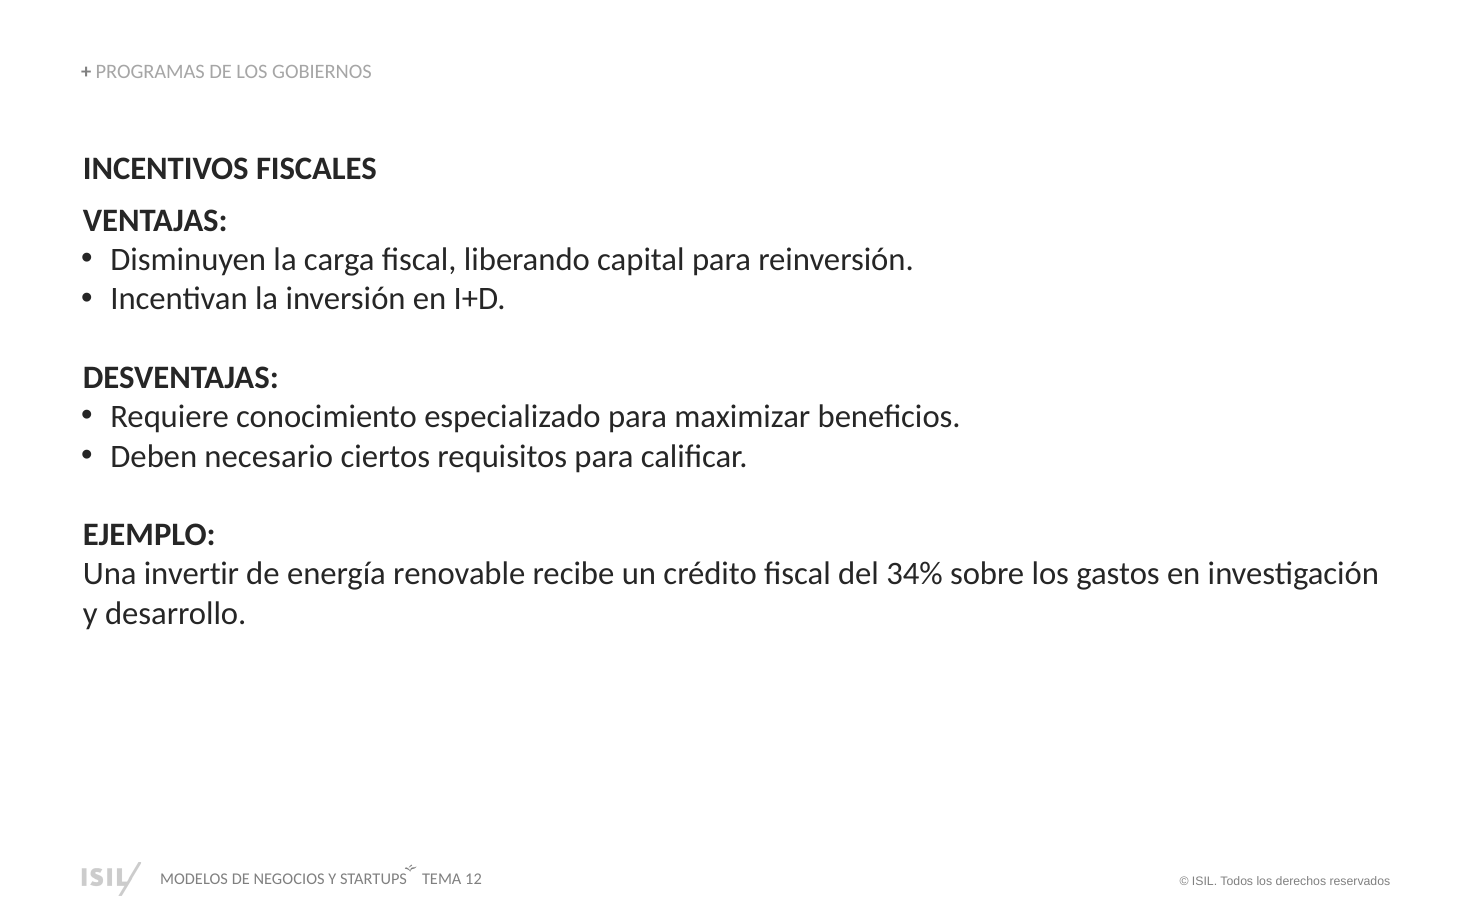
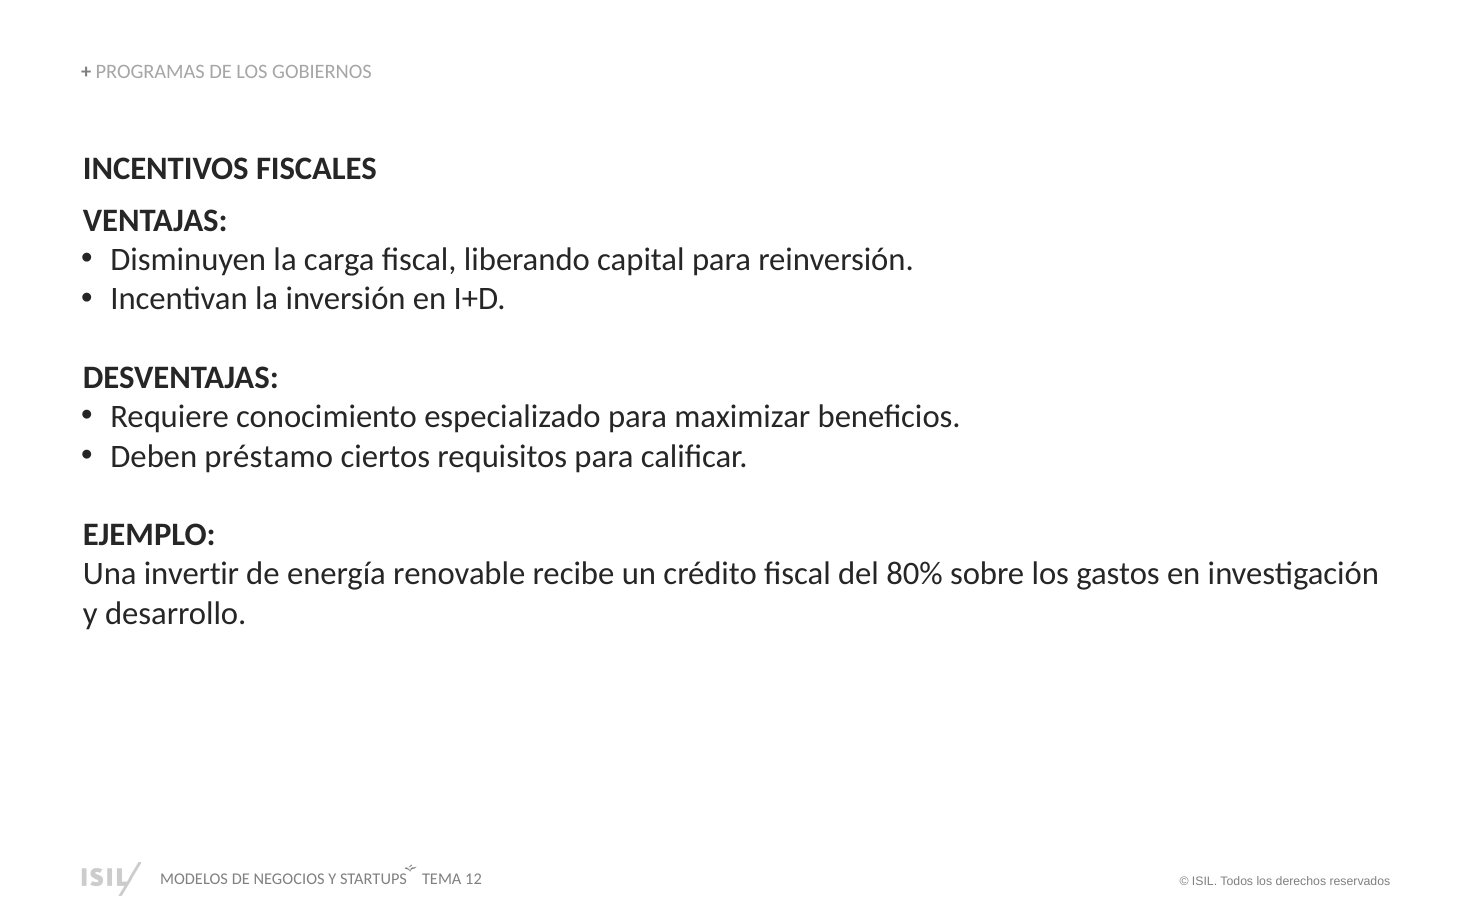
necesario: necesario -> préstamo (269, 456)
34%: 34% -> 80% (915, 574)
